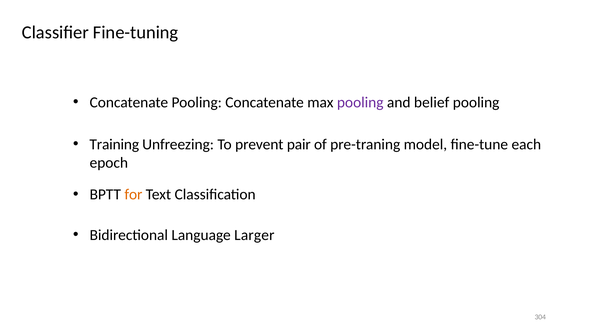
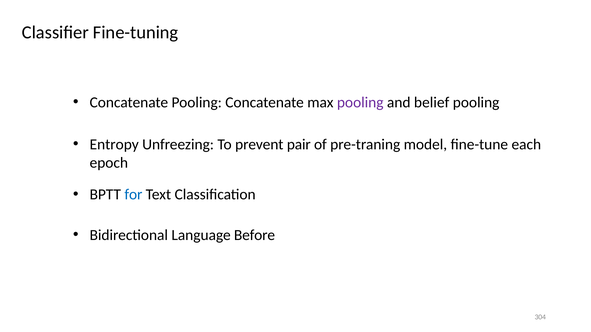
Training: Training -> Entropy (114, 145)
for colour: orange -> blue (133, 195)
Larger: Larger -> Before (255, 235)
